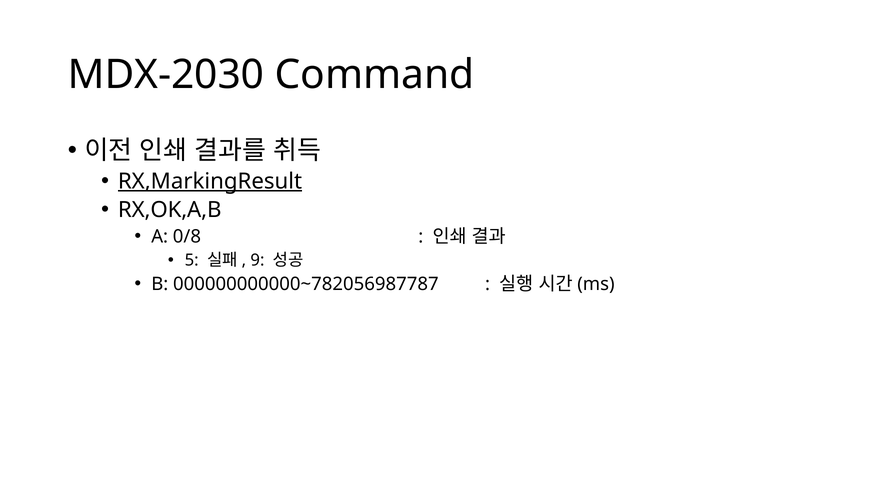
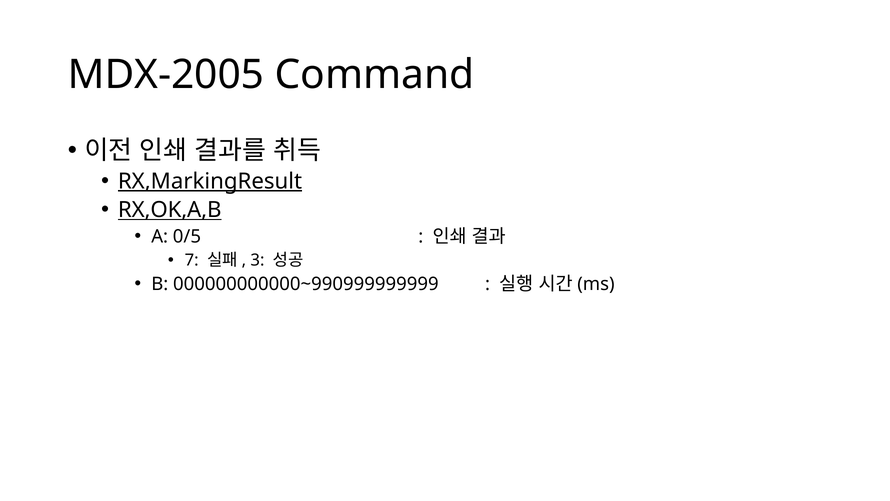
MDX-2030: MDX-2030 -> MDX-2005 (166, 75)
RX,OK,A,B underline: none -> present (170, 210)
0/8: 0/8 -> 0/5 (187, 236)
5: 5 -> 7 (192, 260)
9: 9 -> 3 (258, 260)
000000000000~782056987787: 000000000000~782056987787 -> 000000000000~990999999999 (306, 284)
